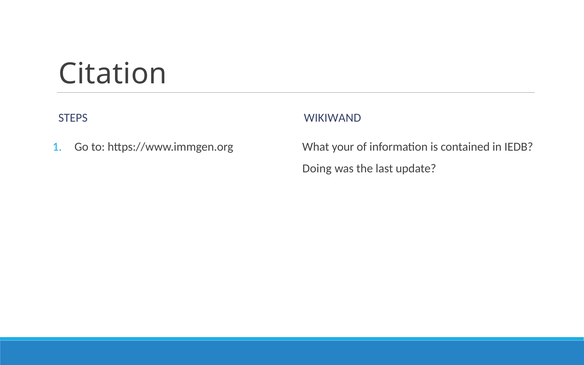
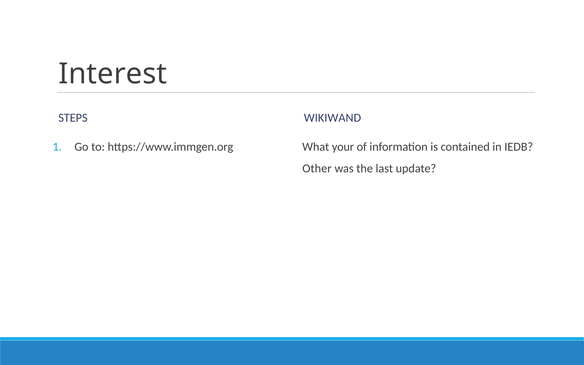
Citation: Citation -> Interest (113, 74)
Doing: Doing -> Other (317, 169)
